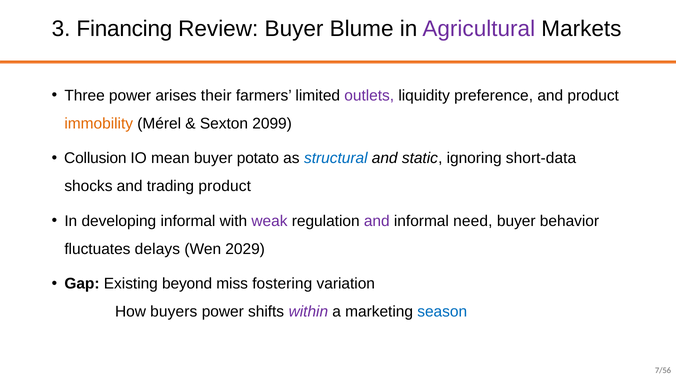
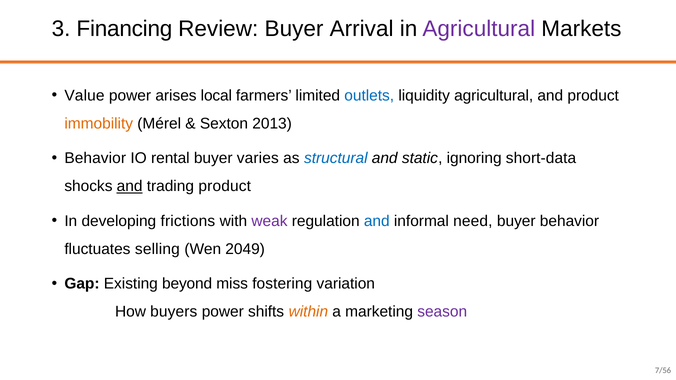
Blume: Blume -> Arrival (362, 29)
Three: Three -> Value (84, 96)
their: their -> local (216, 96)
outlets colour: purple -> blue (369, 96)
liquidity preference: preference -> agricultural (494, 96)
2099: 2099 -> 2013 (272, 124)
Collusion: Collusion -> Behavior (95, 158)
mean: mean -> rental (170, 158)
potato: potato -> varies (258, 158)
and underline: none -> present (130, 186)
developing informal: informal -> frictions (188, 221)
and colour: purple -> blue (377, 221)
delays: delays -> selling (157, 249)
2029: 2029 -> 2049 (245, 249)
within colour: purple -> orange (308, 312)
season colour: blue -> purple (442, 312)
